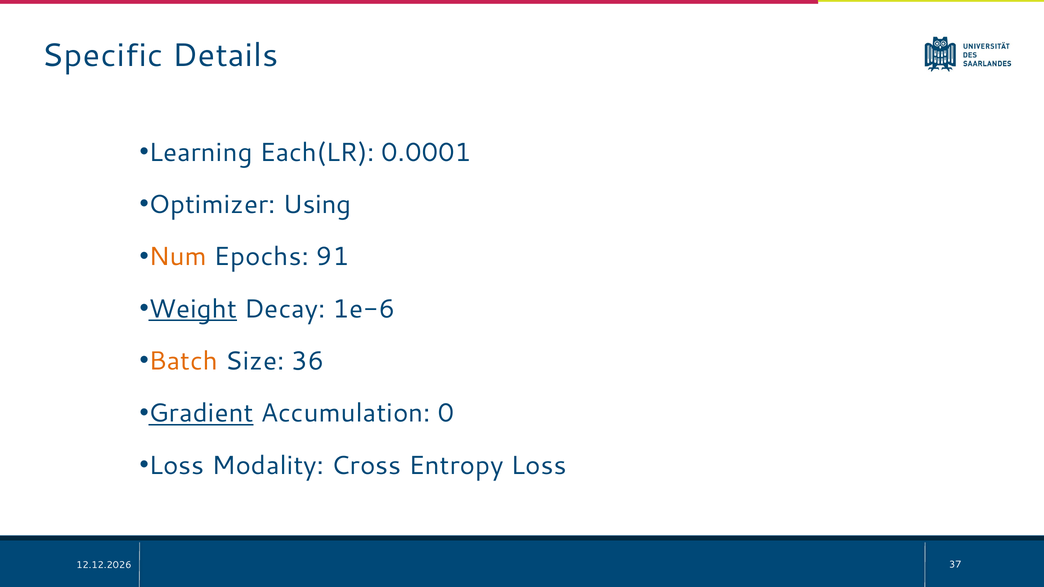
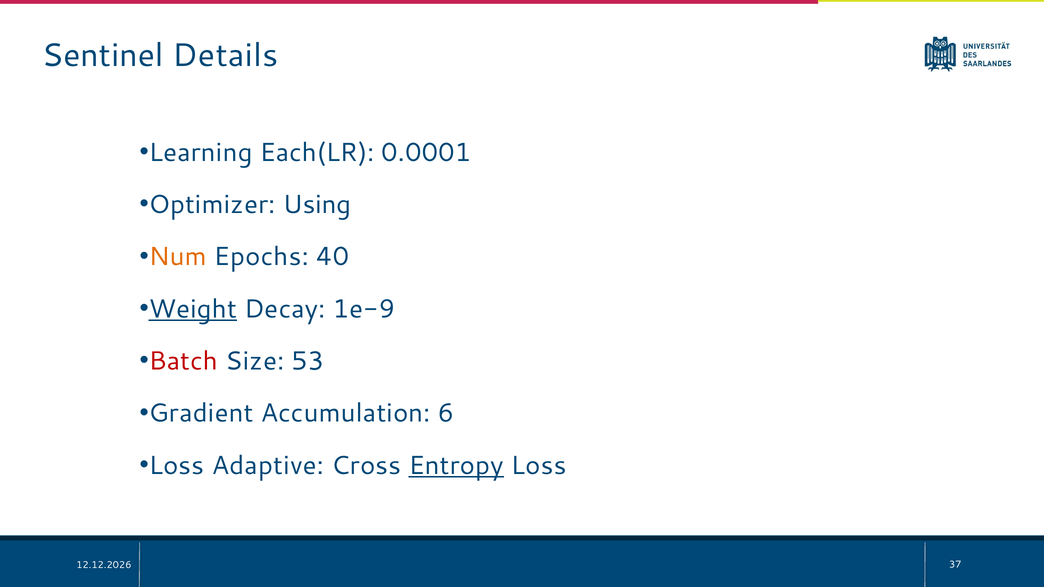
Specific: Specific -> Sentinel (103, 56)
91: 91 -> 40 (333, 257)
1e-6: 1e-6 -> 1e-9 (364, 309)
Batch colour: orange -> red (183, 361)
36: 36 -> 53 (308, 361)
Gradient underline: present -> none (201, 414)
0: 0 -> 6 (446, 414)
Modality: Modality -> Adaptive (268, 466)
Entropy underline: none -> present (456, 466)
